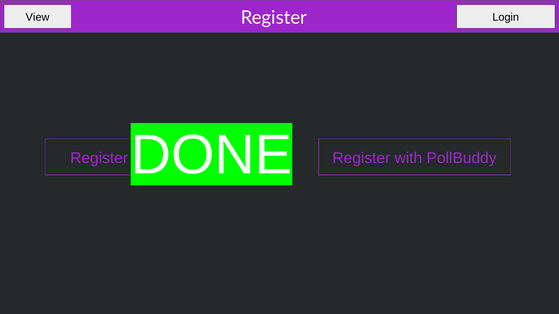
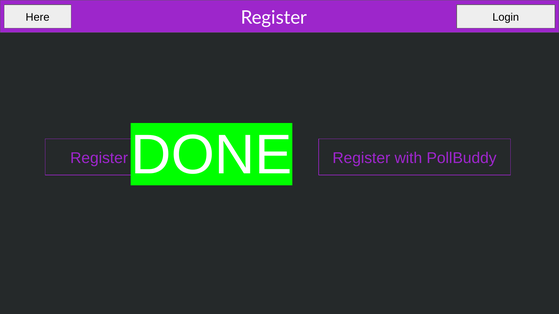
View: View -> Here (38, 17)
